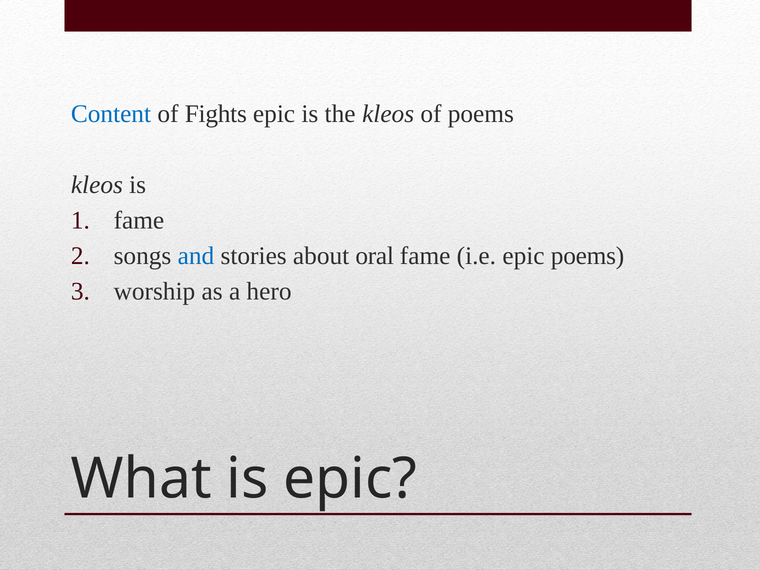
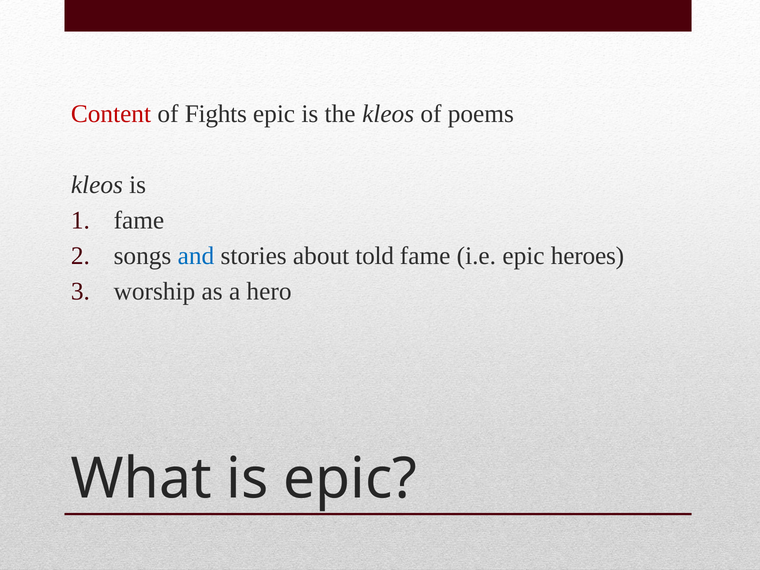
Content colour: blue -> red (111, 114)
oral: oral -> told (375, 256)
epic poems: poems -> heroes (587, 256)
